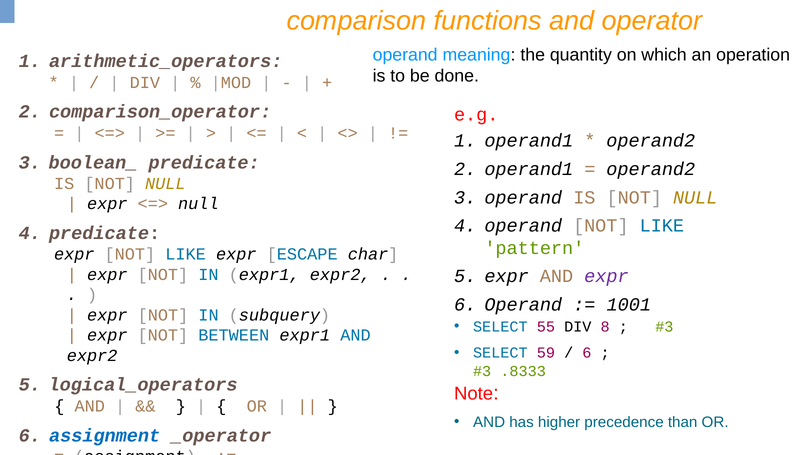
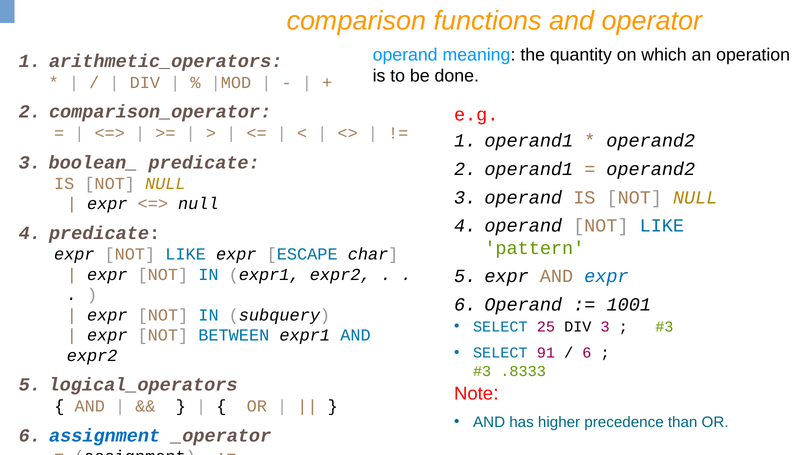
expr colour: purple -> blue (606, 277)
55: 55 -> 25 (546, 327)
DIV 8: 8 -> 3 (605, 327)
59: 59 -> 91 (546, 353)
